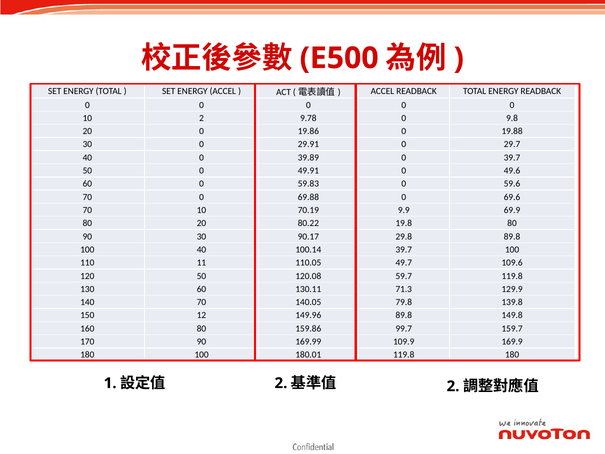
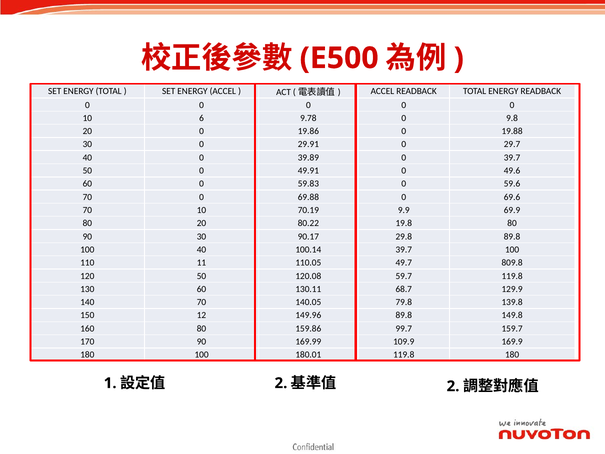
10 2: 2 -> 6 (202, 118)
109.6: 109.6 -> 809.8 (512, 263)
71.3: 71.3 -> 68.7 (404, 289)
